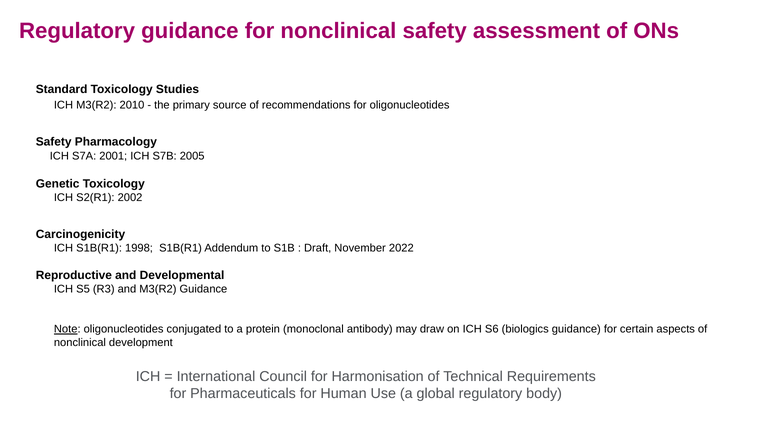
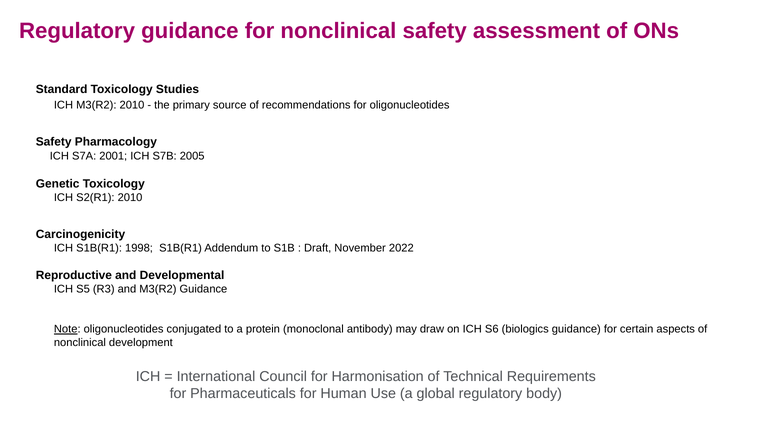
S2(R1 2002: 2002 -> 2010 (130, 197)
